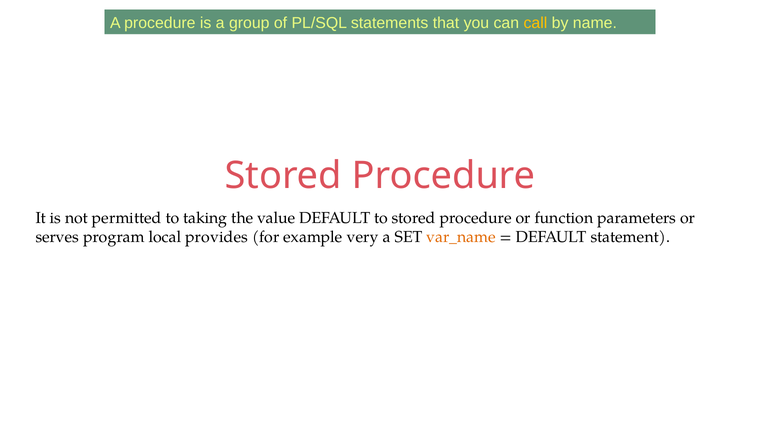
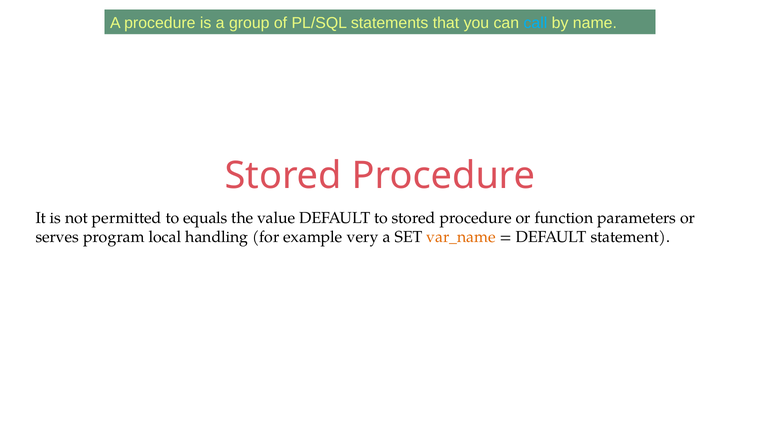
call colour: yellow -> light blue (535, 23)
taking: taking -> equals (205, 218)
provides: provides -> handling (217, 237)
